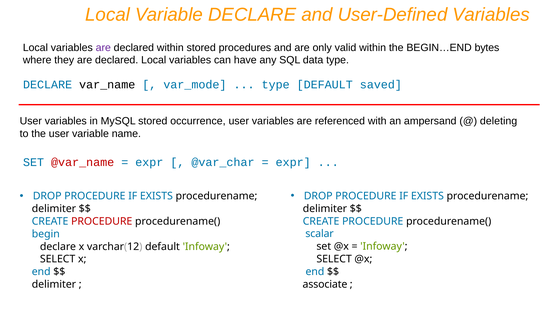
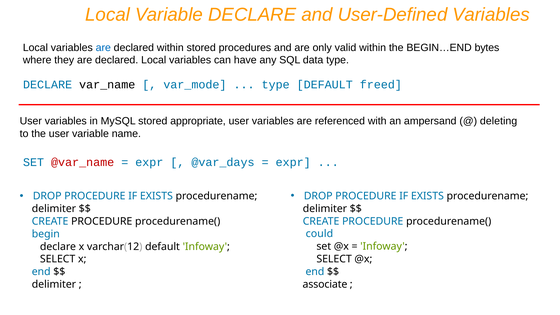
are colour: purple -> blue (103, 48)
saved: saved -> freed (381, 85)
occurrence: occurrence -> appropriate (198, 121)
@var_char: @var_char -> @var_days (223, 162)
PROCEDURE colour: red -> black (102, 221)
scalar: scalar -> could (319, 234)
